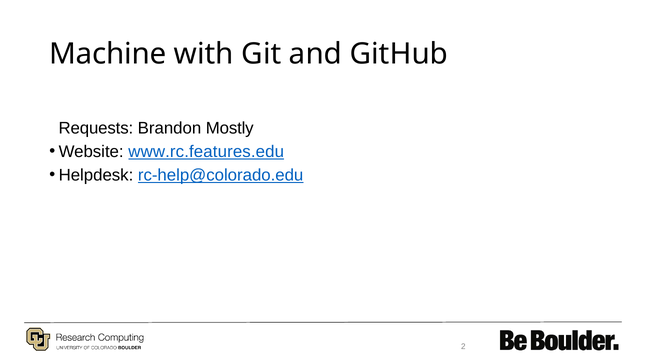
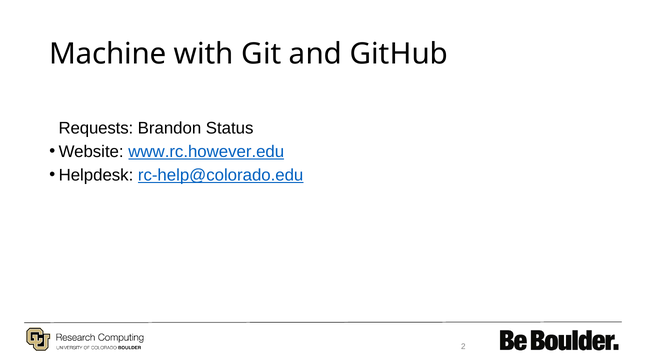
Mostly: Mostly -> Status (230, 128)
www.rc.features.edu: www.rc.features.edu -> www.rc.however.edu (206, 152)
